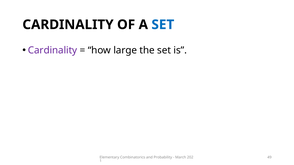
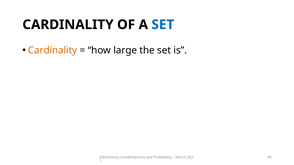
Cardinality colour: purple -> orange (53, 50)
